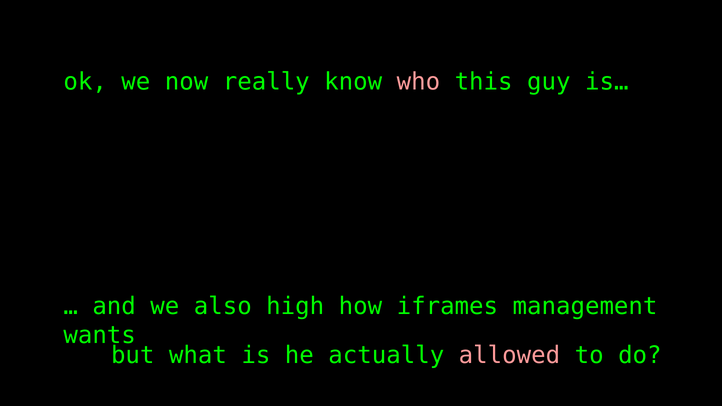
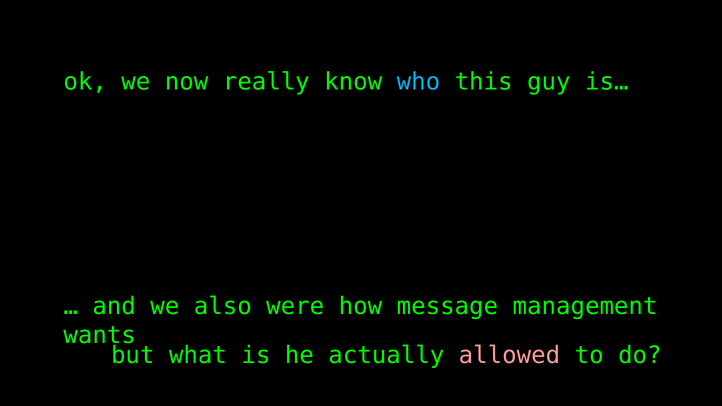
who colour: pink -> light blue (418, 82)
high: high -> were (295, 306)
iframes: iframes -> message (447, 306)
